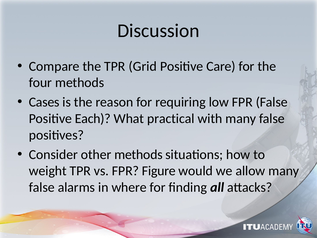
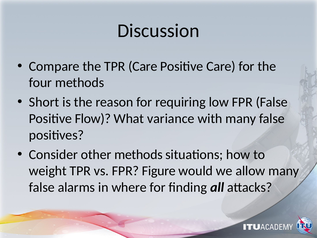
TPR Grid: Grid -> Care (143, 66)
Cases: Cases -> Short (44, 102)
Each: Each -> Flow (93, 118)
practical: practical -> variance (171, 118)
